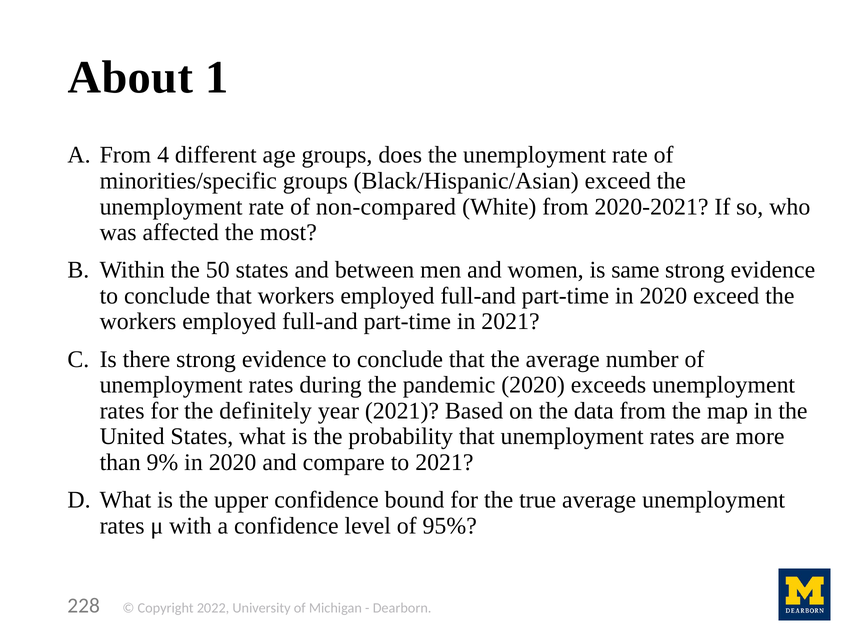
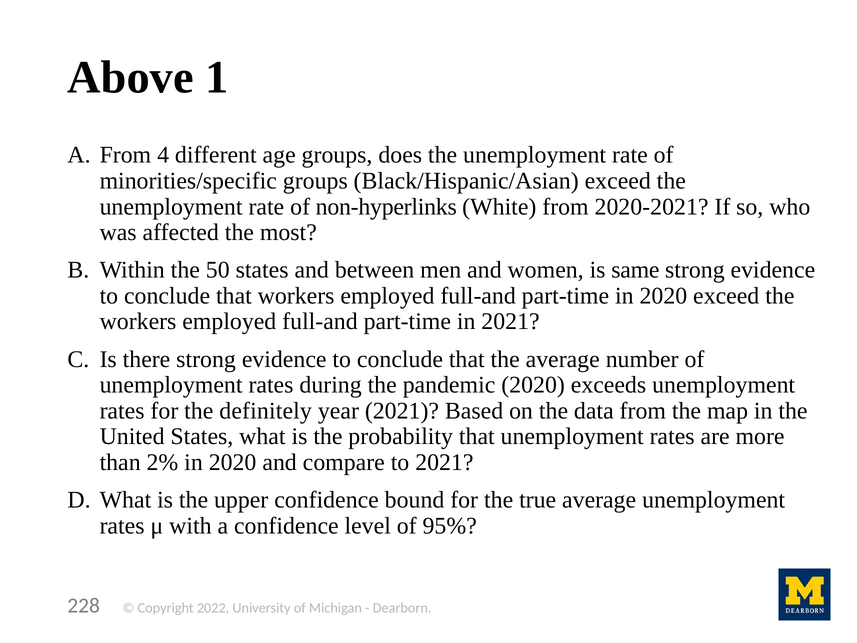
About: About -> Above (131, 78)
non-compared: non-compared -> non-hyperlinks (386, 207)
9%: 9% -> 2% (162, 462)
